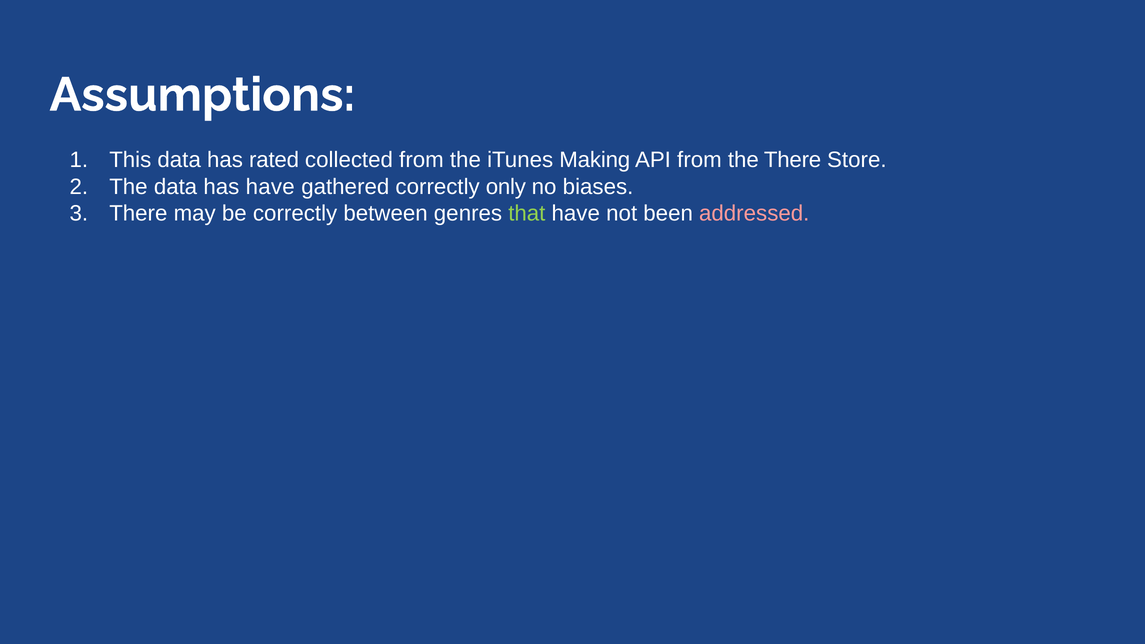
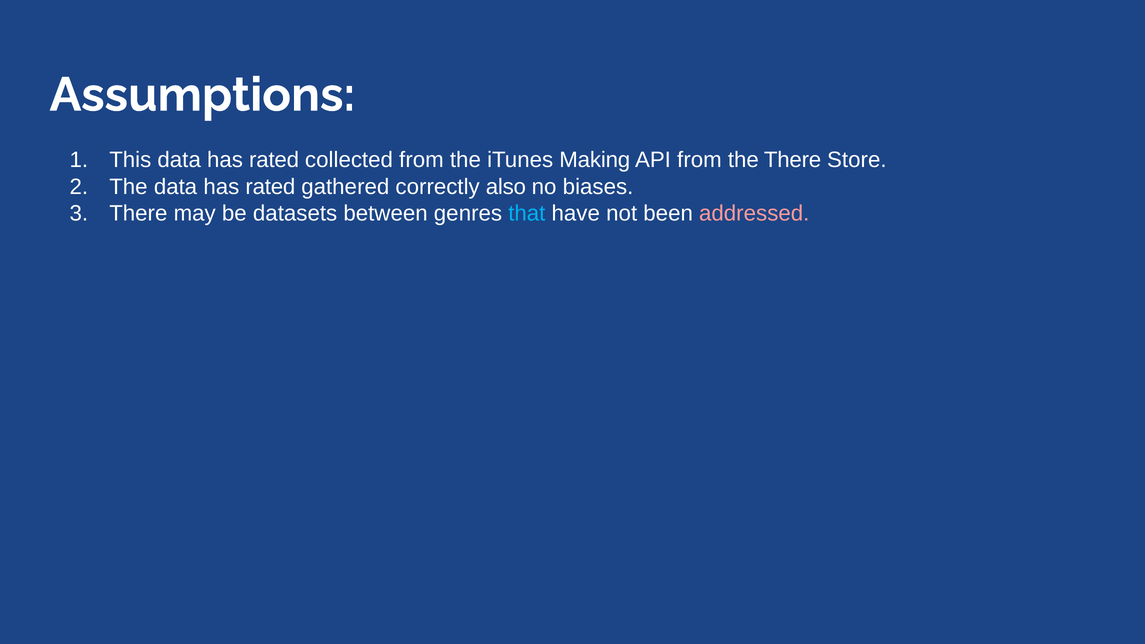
The data has have: have -> rated (270, 187)
only: only -> also (506, 187)
be correctly: correctly -> datasets (295, 213)
that colour: light green -> light blue (527, 213)
